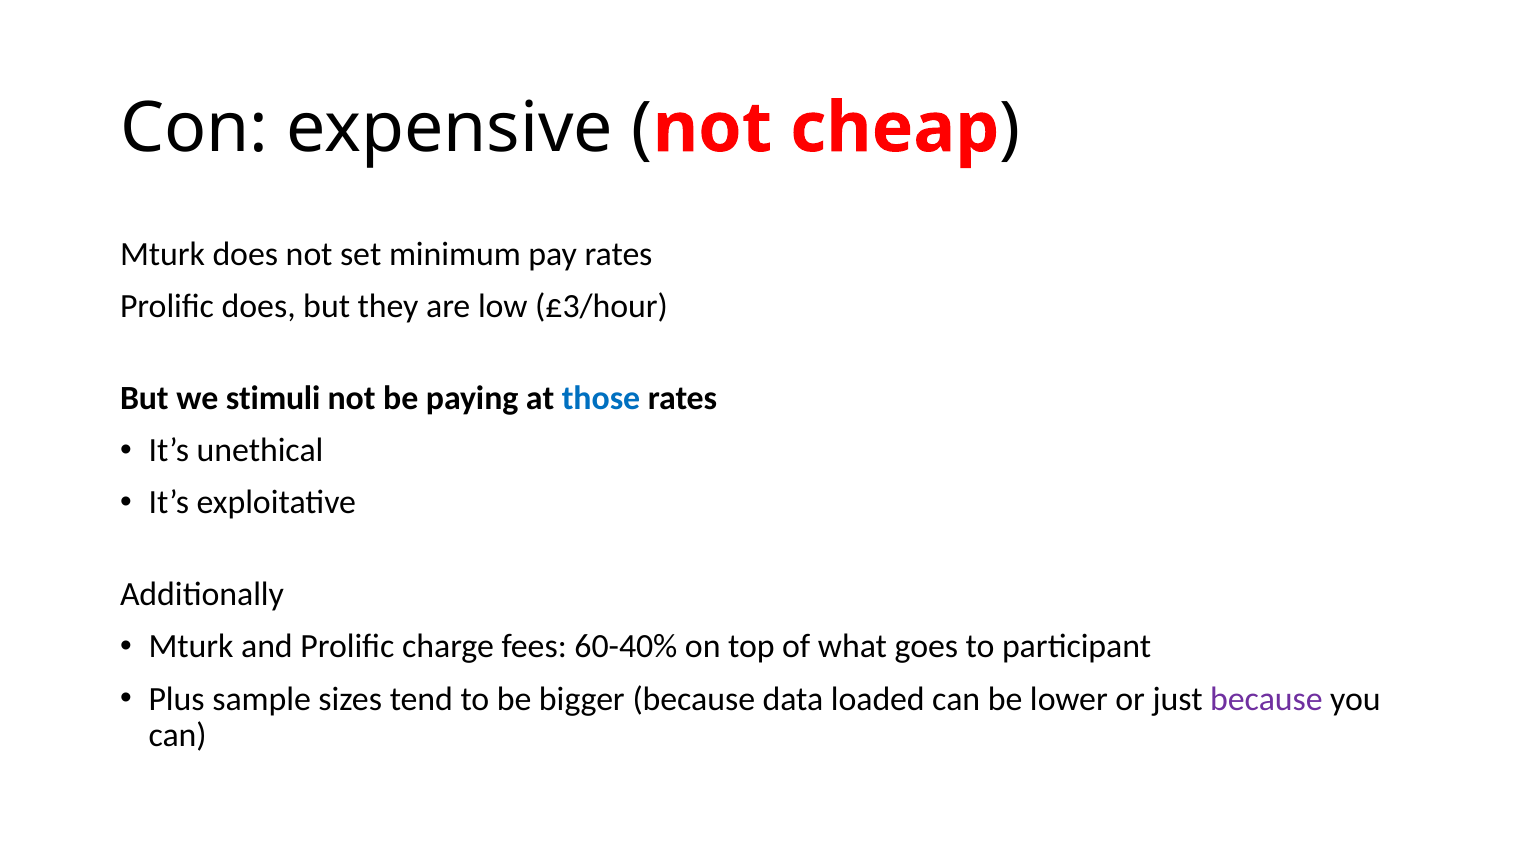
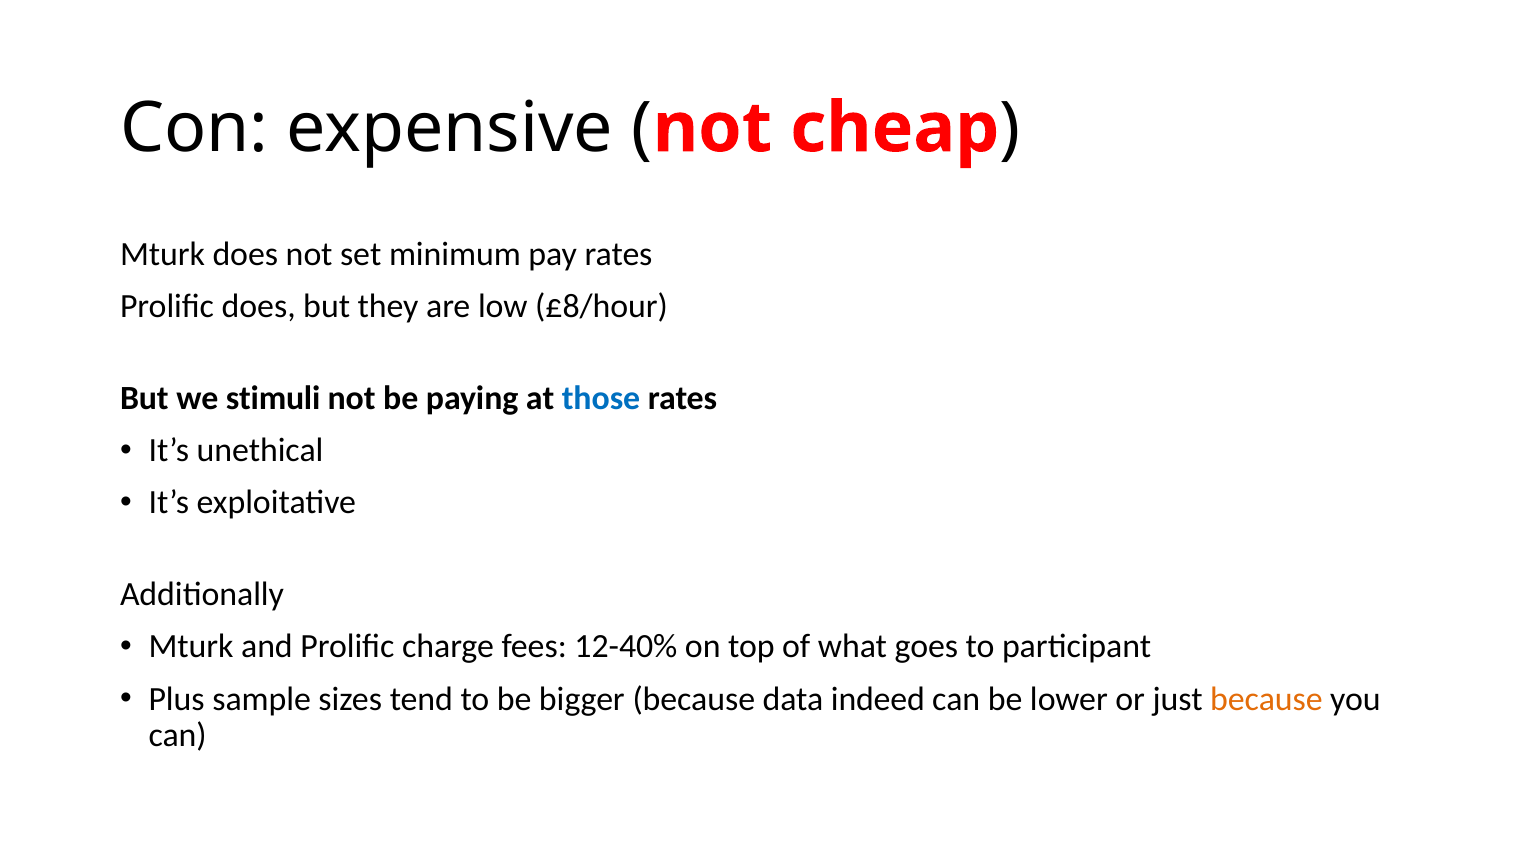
£3/hour: £3/hour -> £8/hour (602, 306)
60-40%: 60-40% -> 12-40% (626, 646)
loaded: loaded -> indeed (878, 699)
because colour: purple -> orange (1266, 699)
